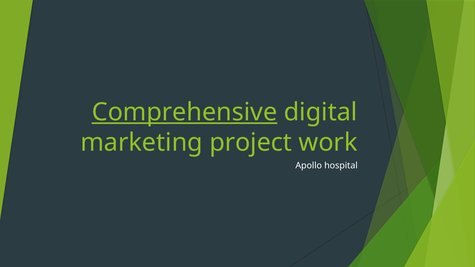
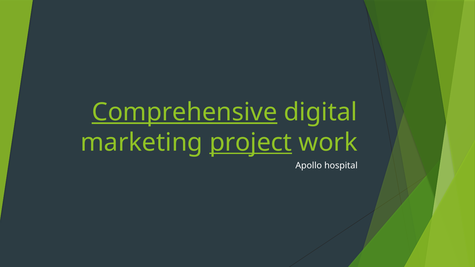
project underline: none -> present (251, 143)
